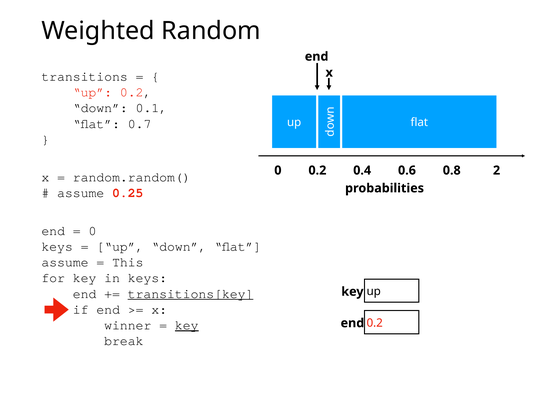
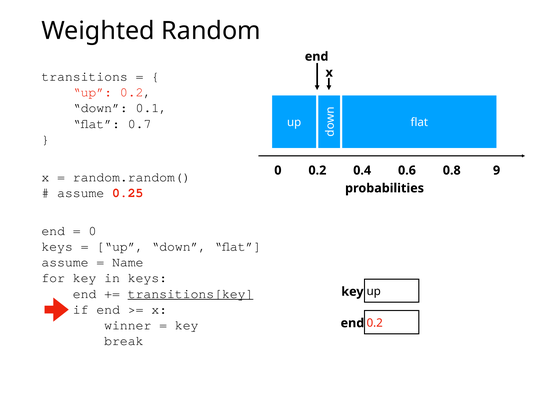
2: 2 -> 9 (497, 170)
This: This -> Name (128, 262)
key underline: present -> none (187, 325)
